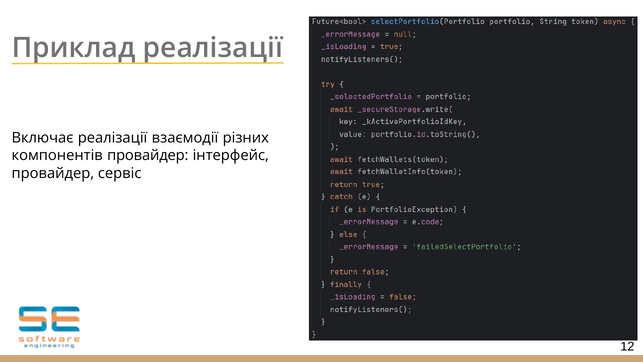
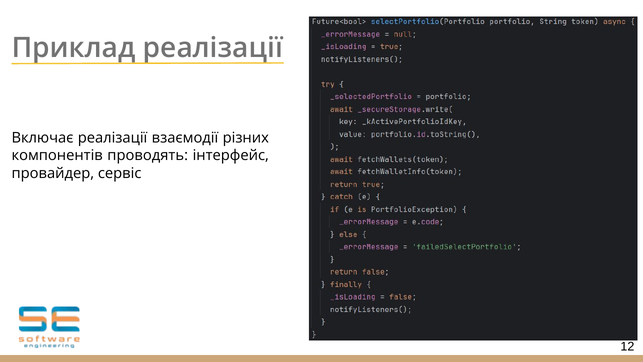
компонентів провайдер: провайдер -> проводять (148, 155)
